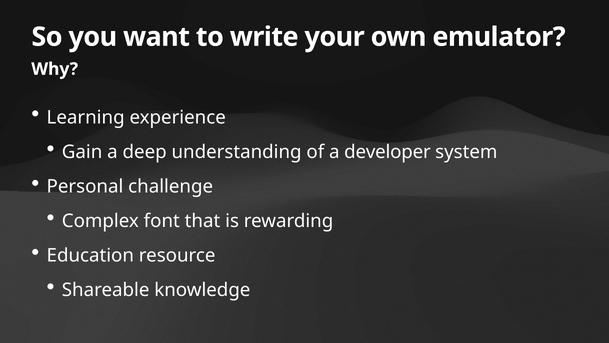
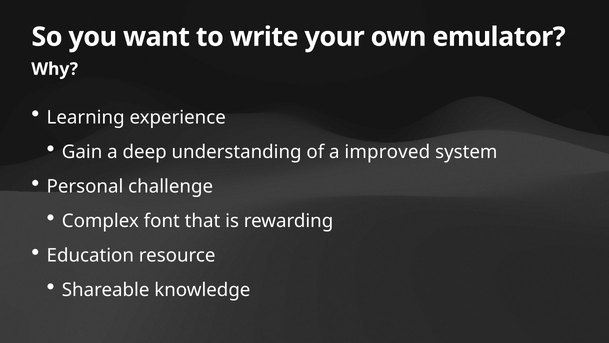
developer: developer -> improved (387, 152)
